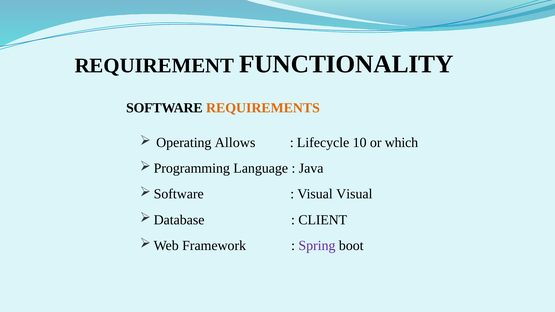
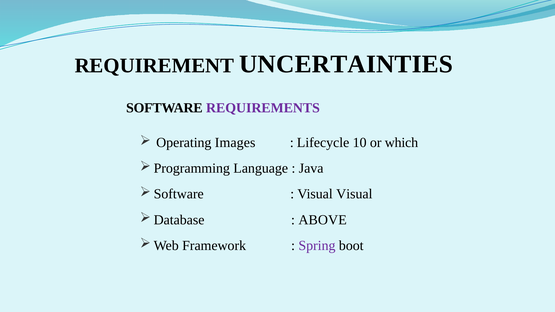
FUNCTIONALITY: FUNCTIONALITY -> UNCERTAINTIES (346, 64)
REQUIREMENTS colour: orange -> purple (263, 108)
Allows: Allows -> Images (235, 143)
CLIENT: CLIENT -> ABOVE (323, 220)
